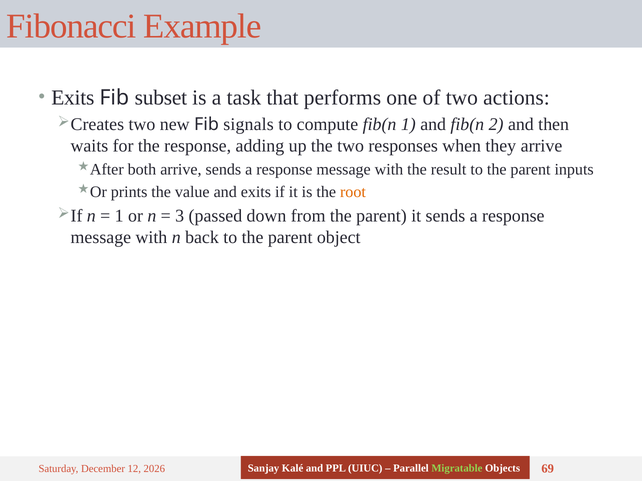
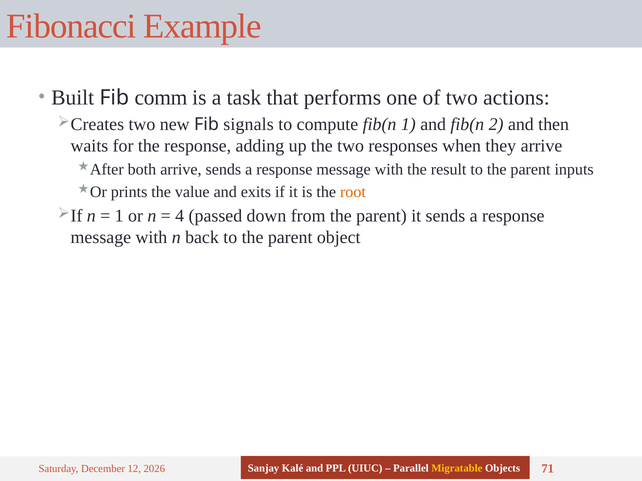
Exits: Exits -> Built (73, 98)
subset: subset -> comm (161, 98)
3: 3 -> 4 (180, 216)
Migratable colour: light green -> yellow (457, 469)
69: 69 -> 71 (548, 469)
